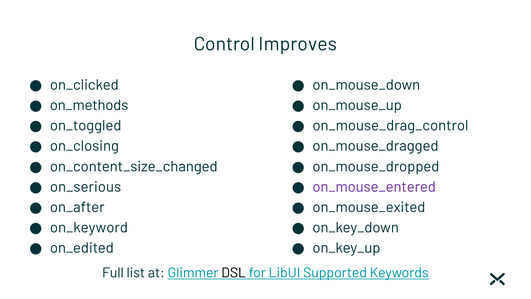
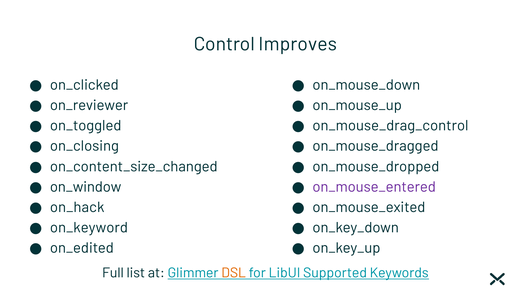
on_methods: on_methods -> on_reviewer (89, 105)
on_serious: on_serious -> on_window (86, 187)
on_after: on_after -> on_hack (77, 207)
DSL colour: black -> orange (234, 273)
